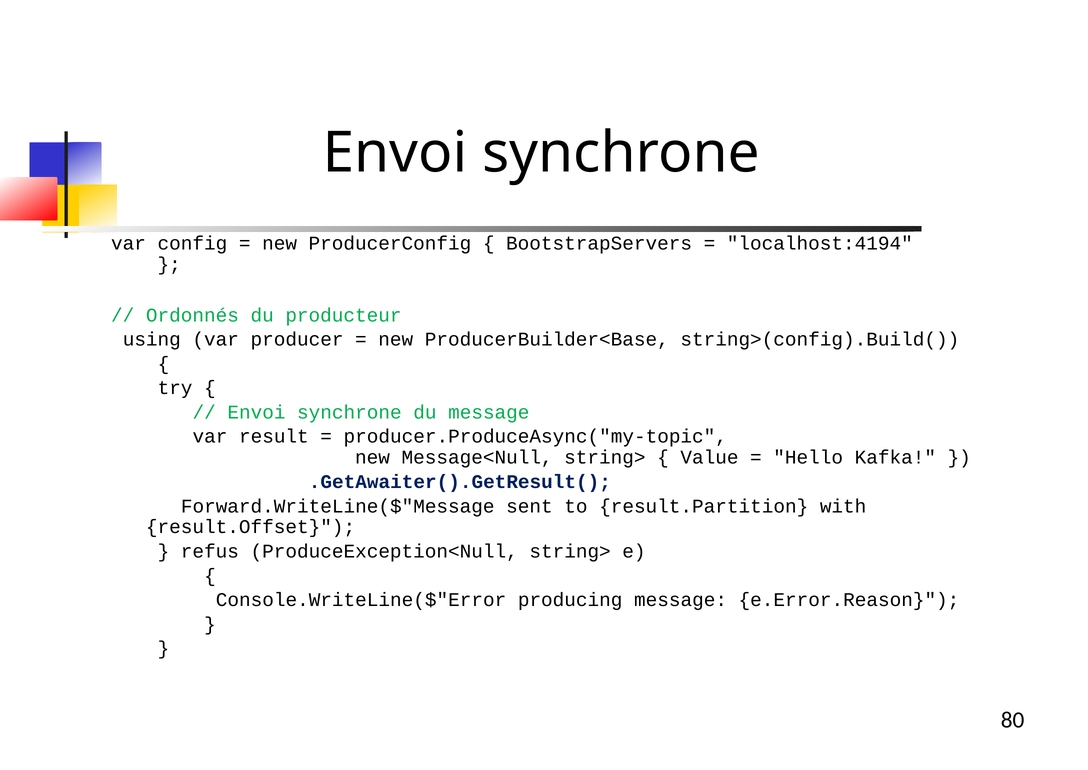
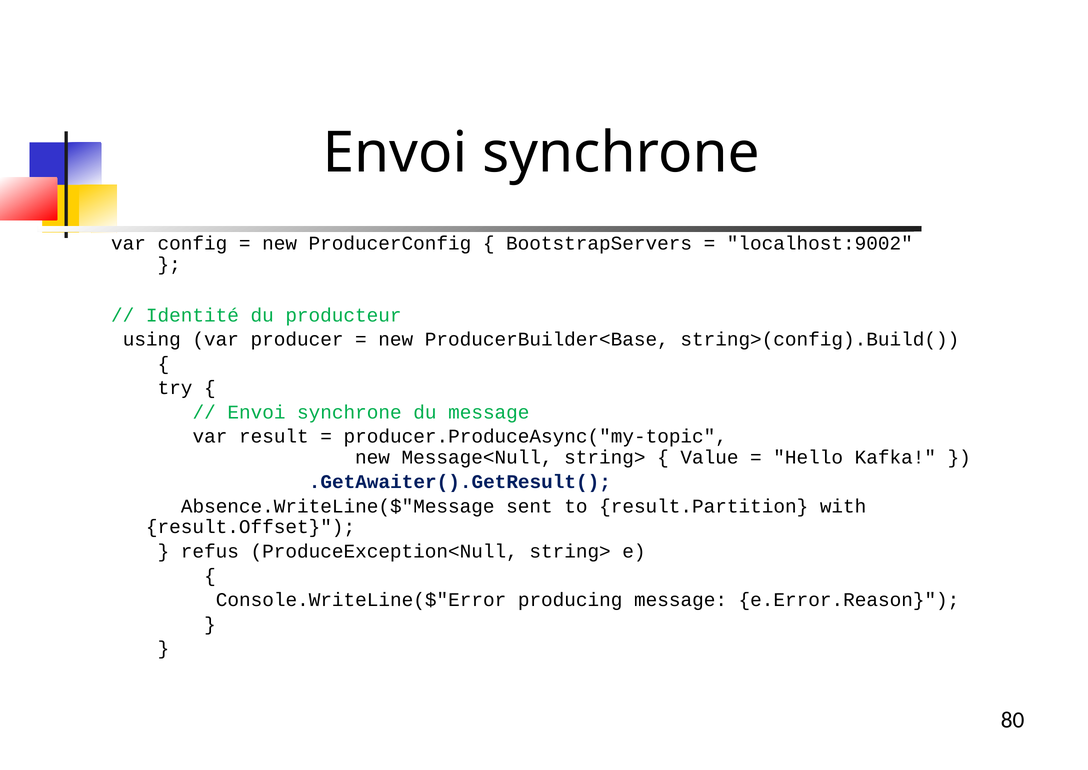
localhost:4194: localhost:4194 -> localhost:9002 (820, 243)
Ordonnés: Ordonnés -> Identité (192, 315)
Forward.WriteLine($"Message: Forward.WriteLine($"Message -> Absence.WriteLine($"Message (338, 506)
